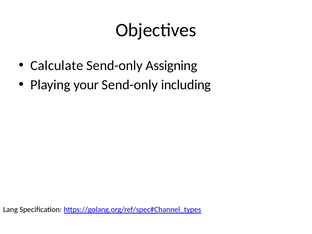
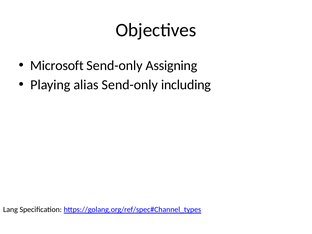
Calculate: Calculate -> Microsoft (57, 65)
your: your -> alias (86, 85)
